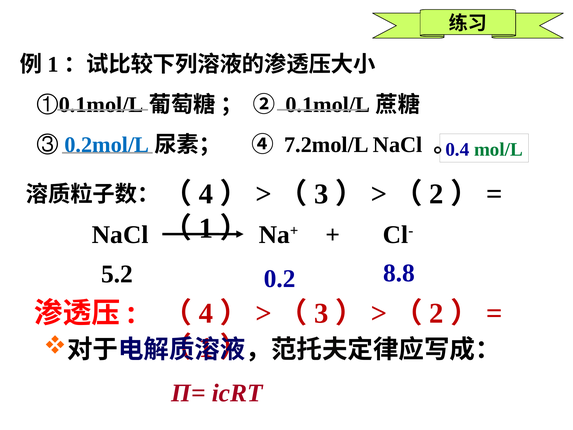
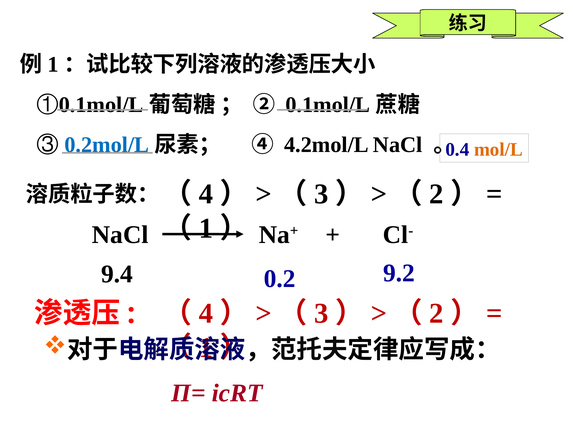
7.2mol/L: 7.2mol/L -> 4.2mol/L (326, 145)
mol/L colour: green -> orange (498, 149)
5.2: 5.2 -> 9.4 (117, 274)
8.8: 8.8 -> 9.2 (399, 273)
